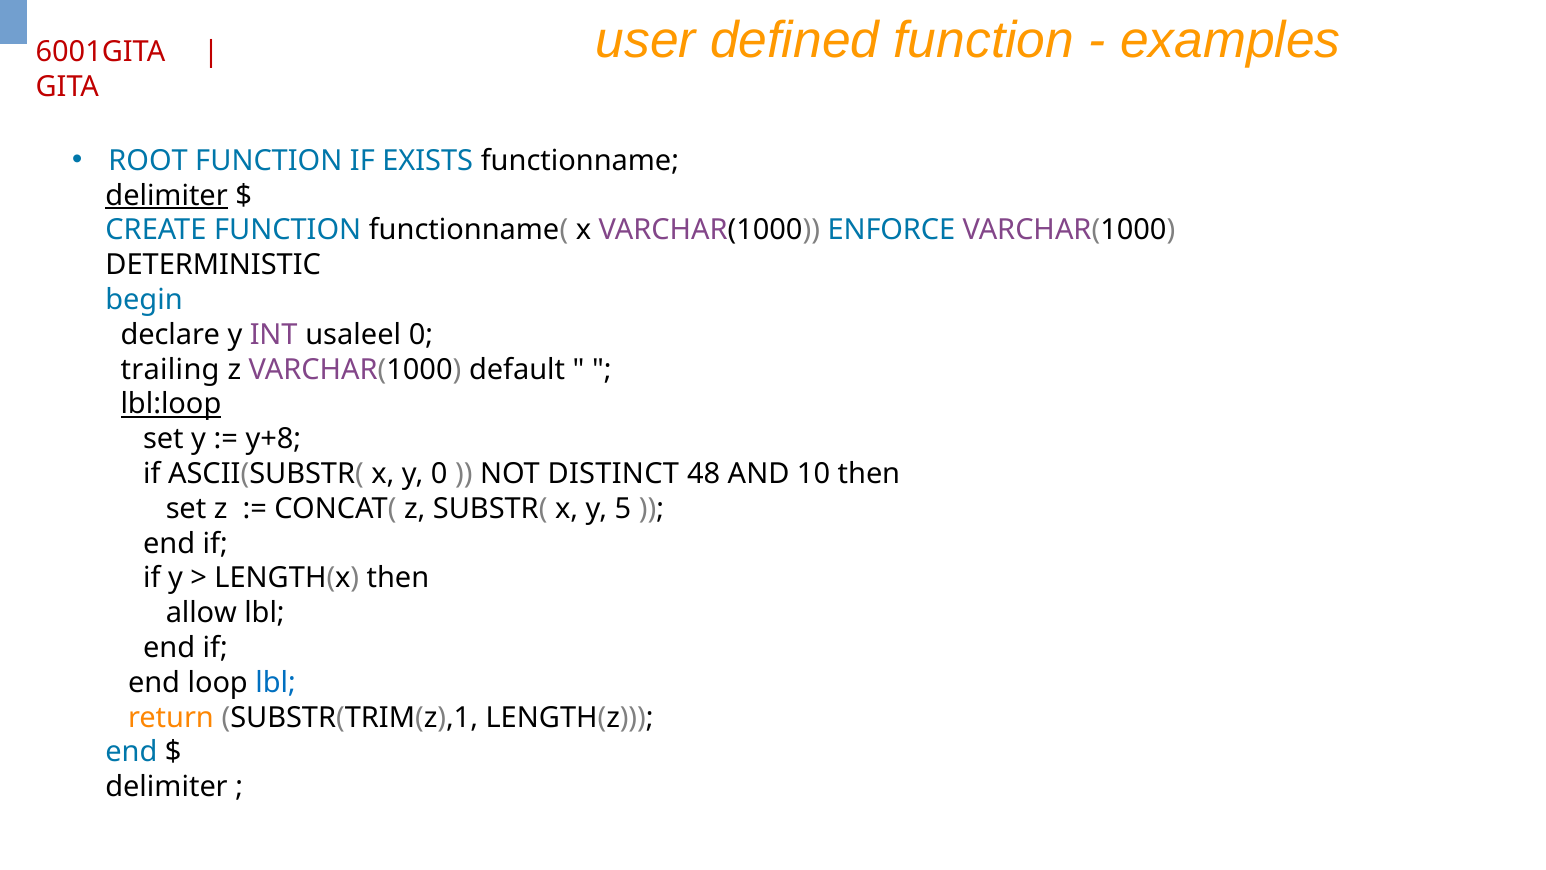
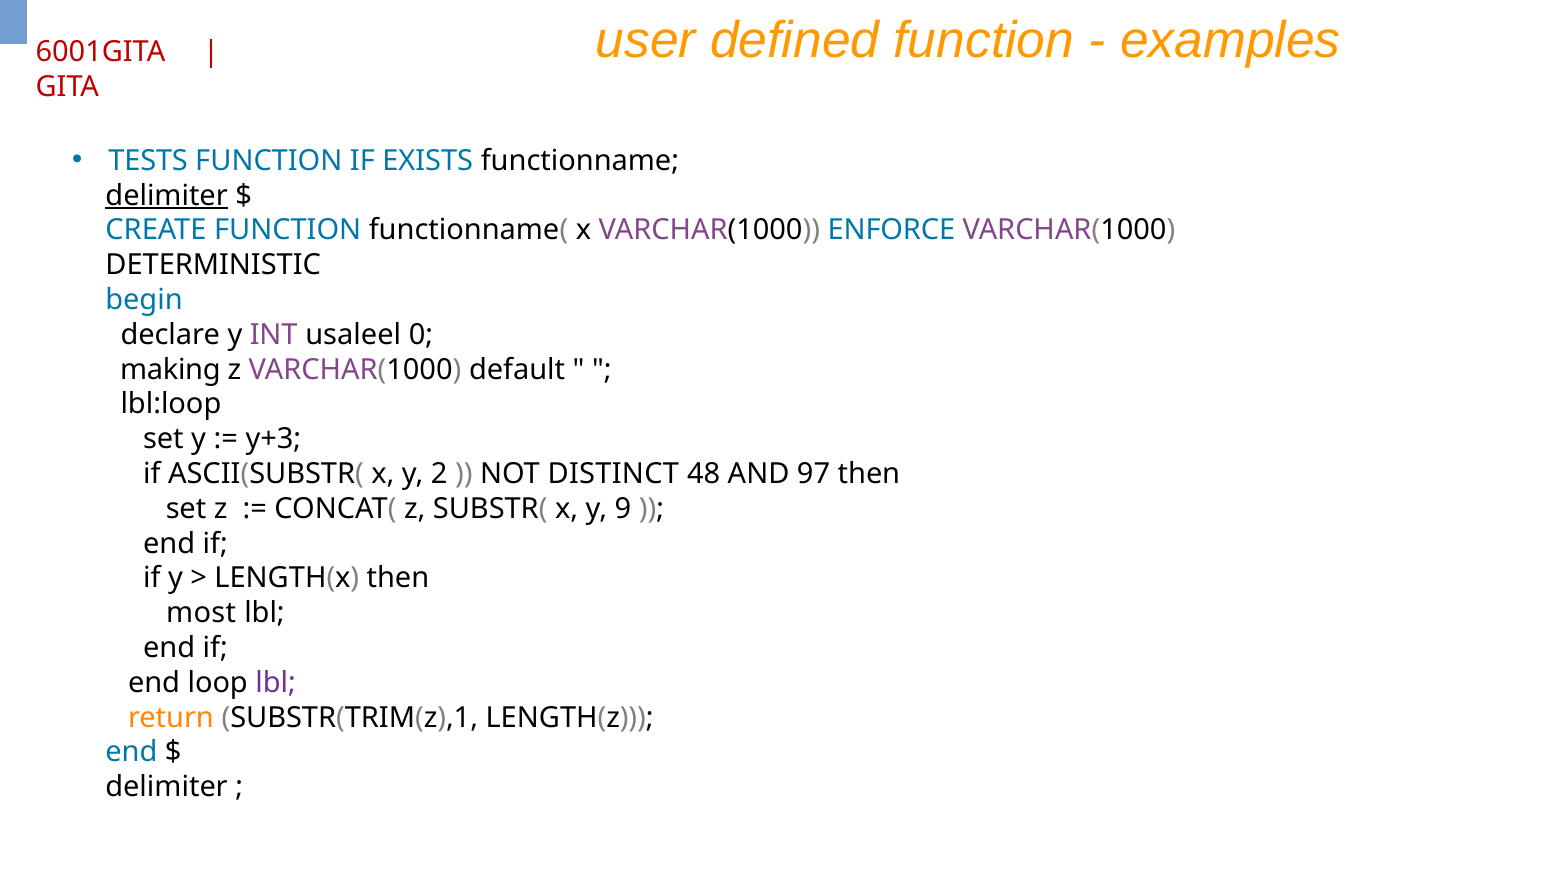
ROOT: ROOT -> TESTS (148, 161)
trailing: trailing -> making (170, 369)
lbl:loop underline: present -> none (171, 404)
y+8: y+8 -> y+3 (273, 439)
y 0: 0 -> 2 (439, 474)
10: 10 -> 97 (814, 474)
5: 5 -> 9 (623, 509)
allow: allow -> most (201, 613)
lbl colour: blue -> purple (276, 682)
